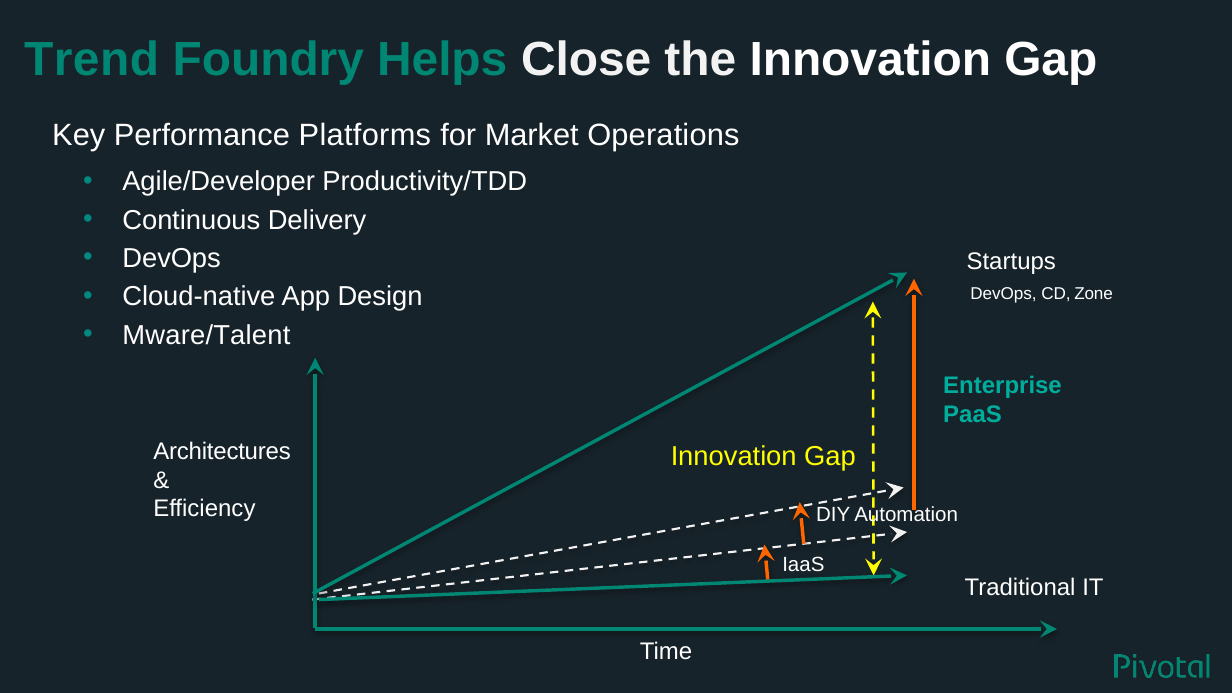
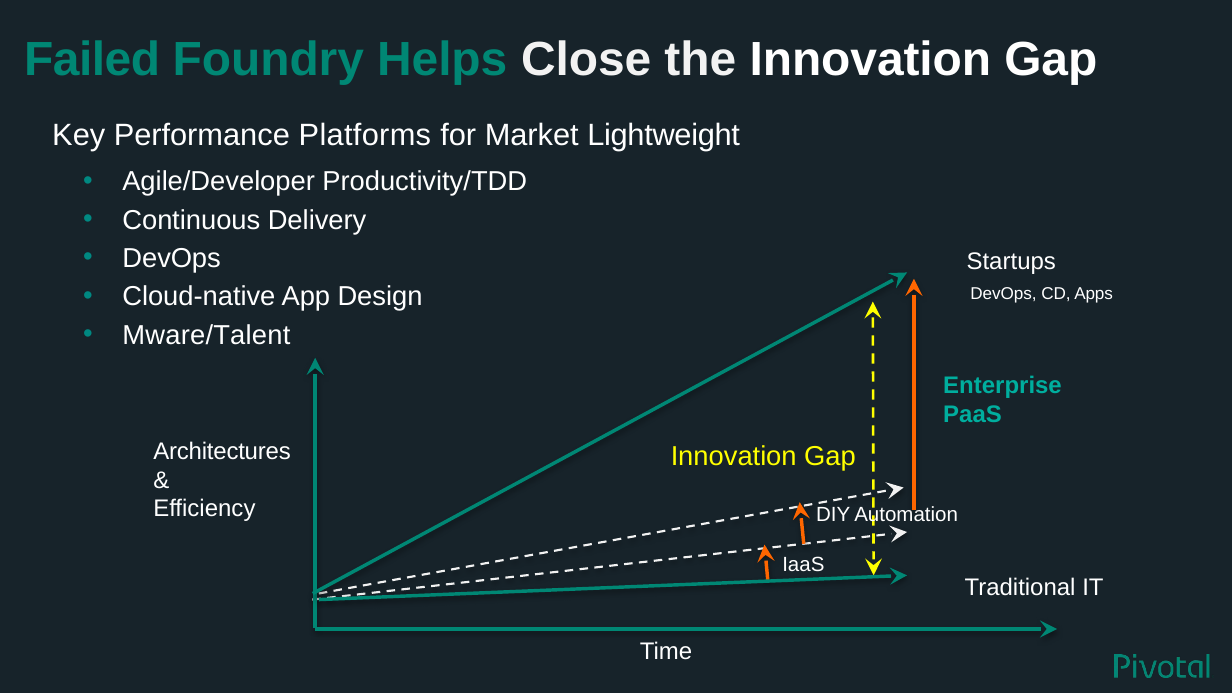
Trend: Trend -> Failed (92, 60)
Operations: Operations -> Lightweight (664, 135)
Zone: Zone -> Apps (1094, 294)
